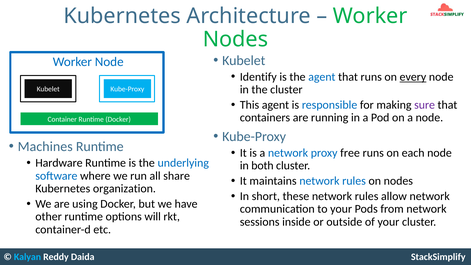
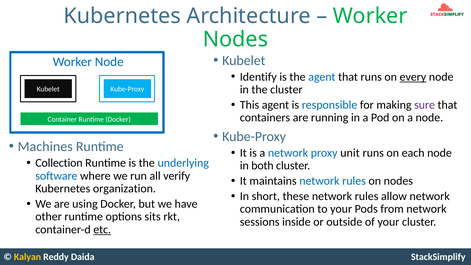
free: free -> unit (350, 153)
Hardware: Hardware -> Collection (59, 163)
share: share -> verify (177, 176)
will: will -> sits (153, 217)
etc underline: none -> present (102, 230)
Kalyan colour: light blue -> yellow (27, 257)
